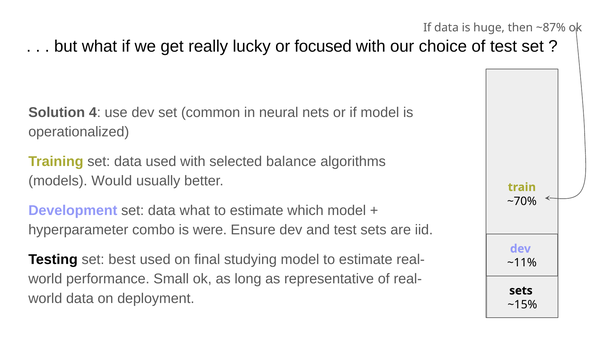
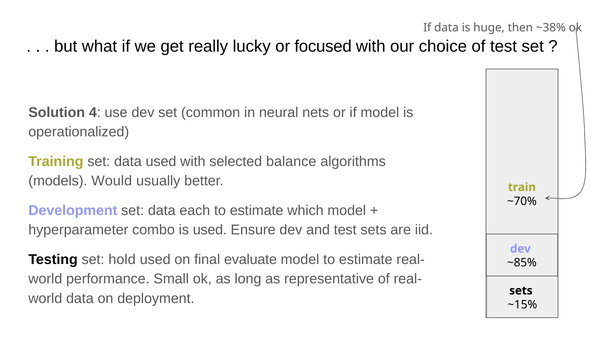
~87%: ~87% -> ~38% (551, 28)
data what: what -> each (195, 210)
is were: were -> used (210, 230)
best: best -> hold (122, 259)
studying: studying -> evaluate (251, 259)
~11%: ~11% -> ~85% (522, 263)
